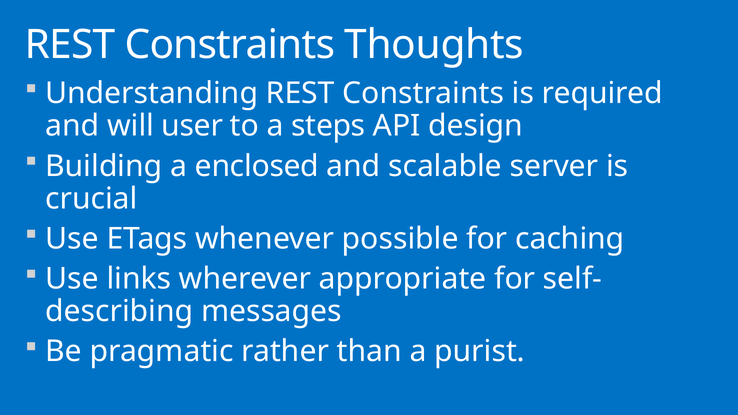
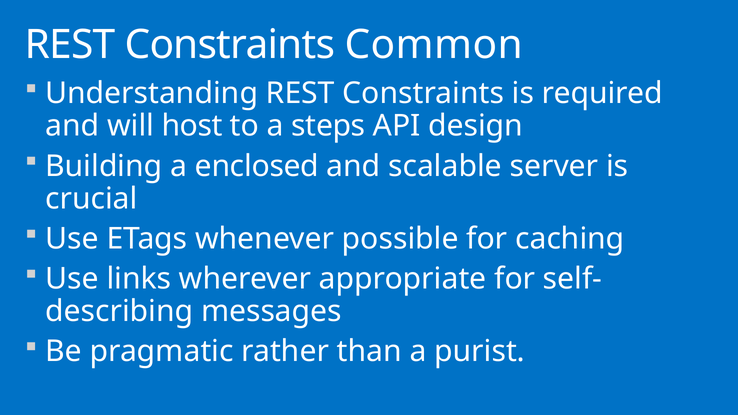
Thoughts: Thoughts -> Common (434, 45)
user: user -> host (192, 126)
